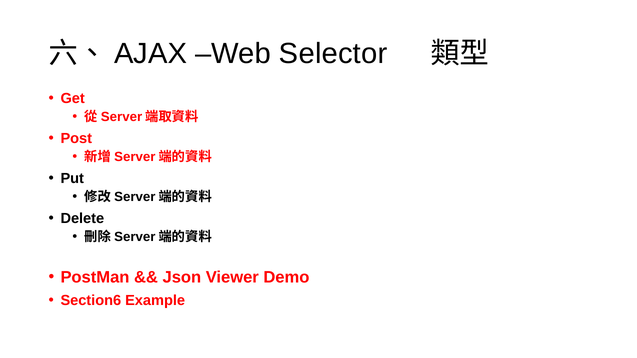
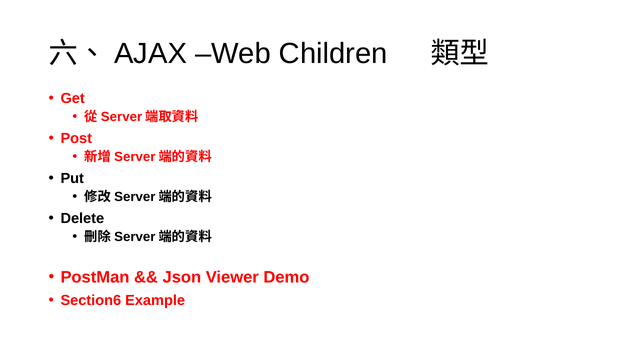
Selector: Selector -> Children (333, 54)
